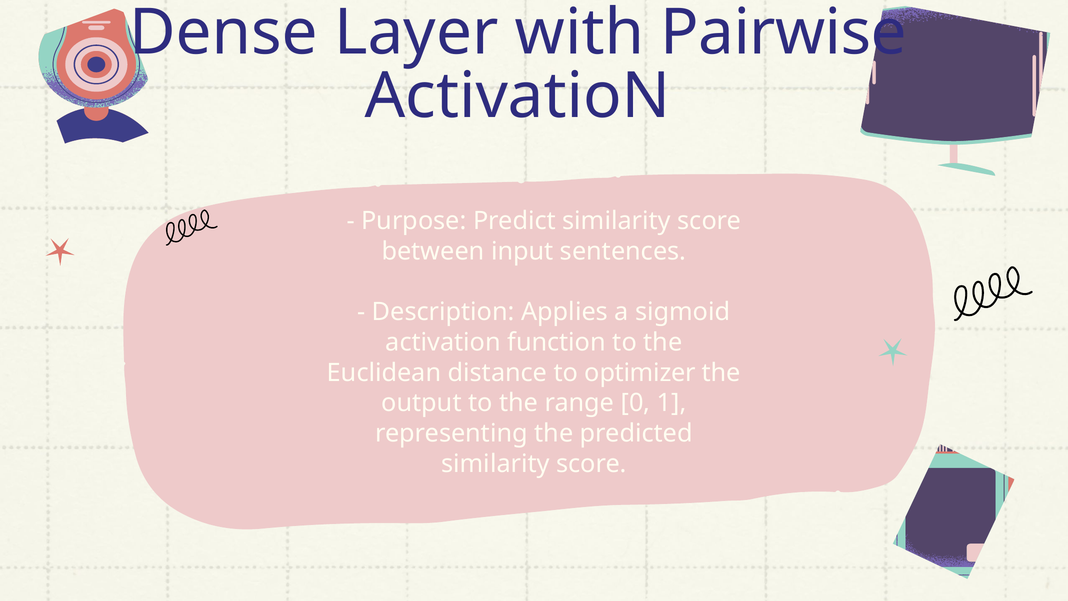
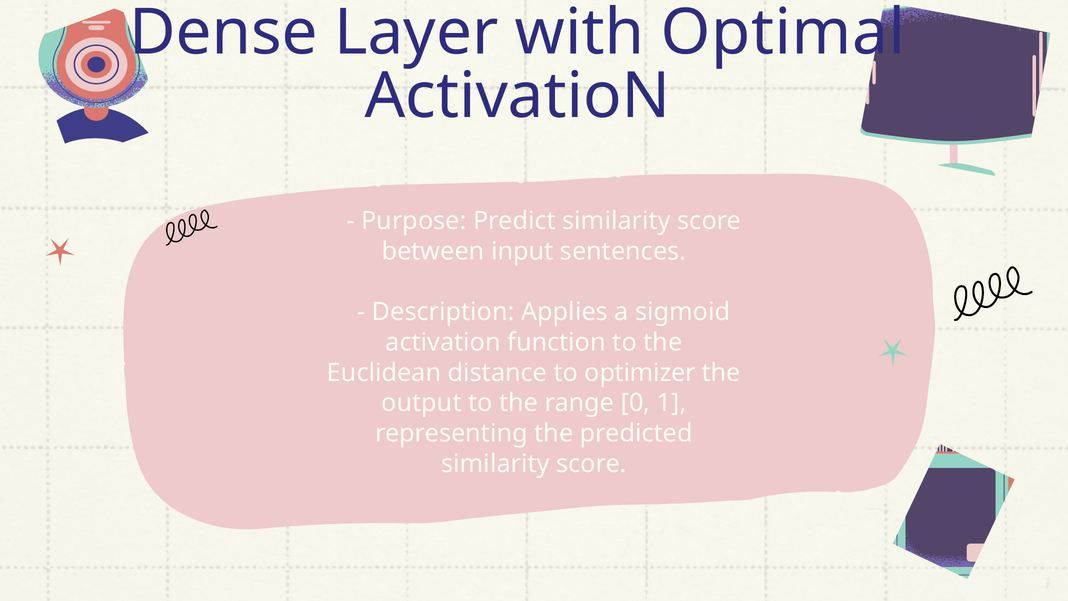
Pairwise: Pairwise -> Optimal (783, 32)
